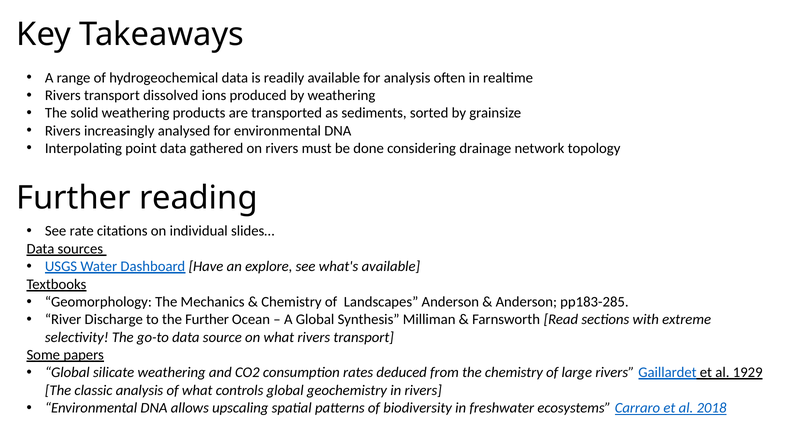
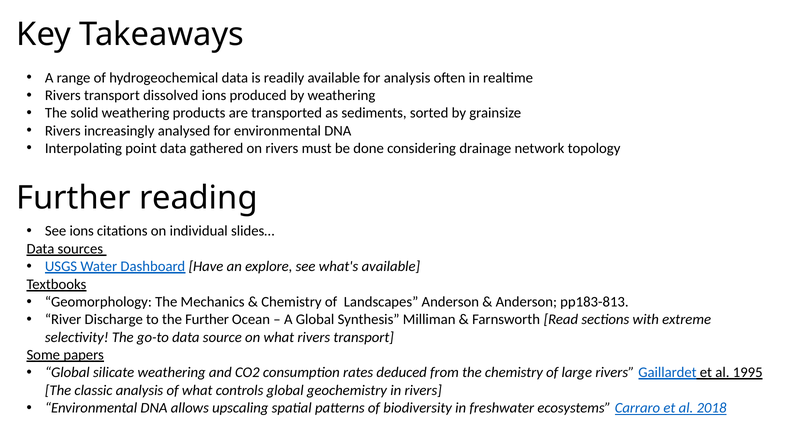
See rate: rate -> ions (82, 231)
pp183-285: pp183-285 -> pp183-813 (594, 302)
1929: 1929 -> 1995 (748, 373)
